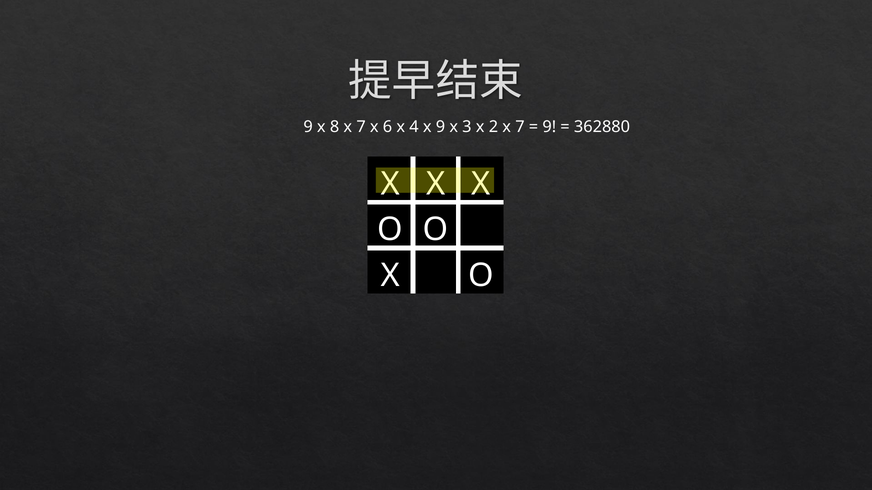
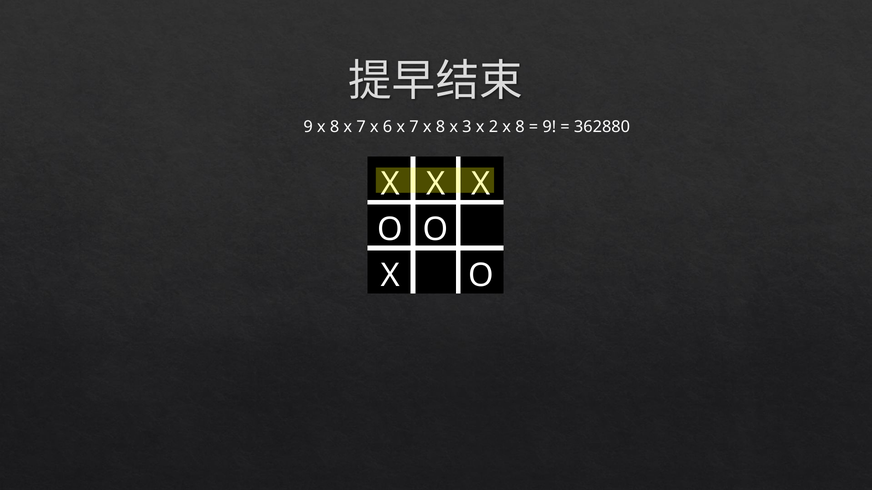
6 x 4: 4 -> 7 (414, 127)
9: 9 -> 8 (440, 127)
2 x 7: 7 -> 8 (520, 127)
